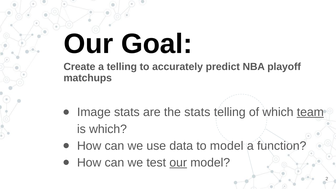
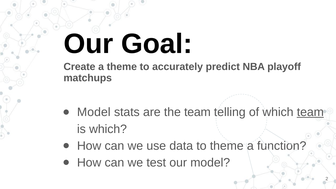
a telling: telling -> theme (122, 67)
Image: Image -> Model (94, 112)
the stats: stats -> team (197, 112)
to model: model -> theme (227, 146)
our underline: present -> none (178, 163)
